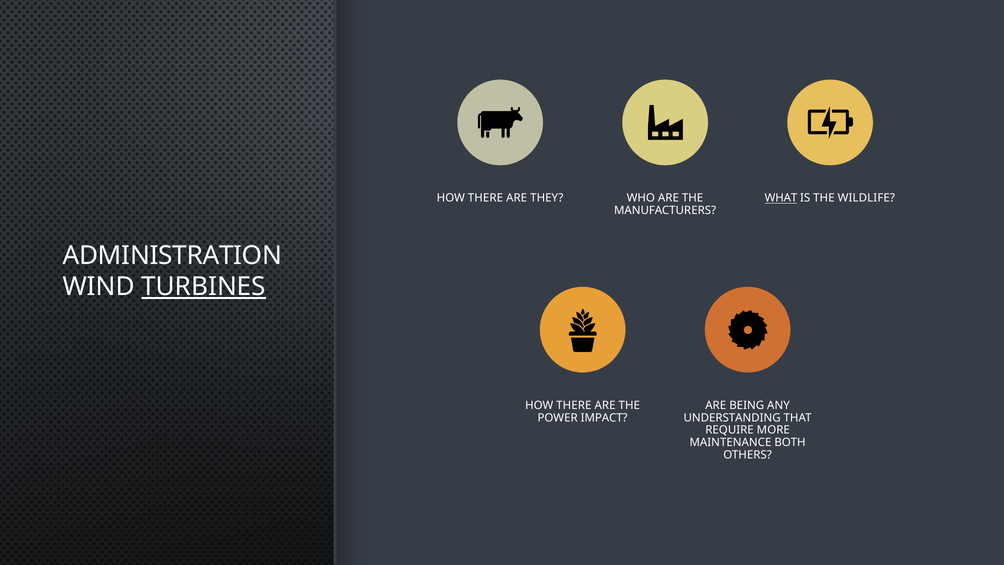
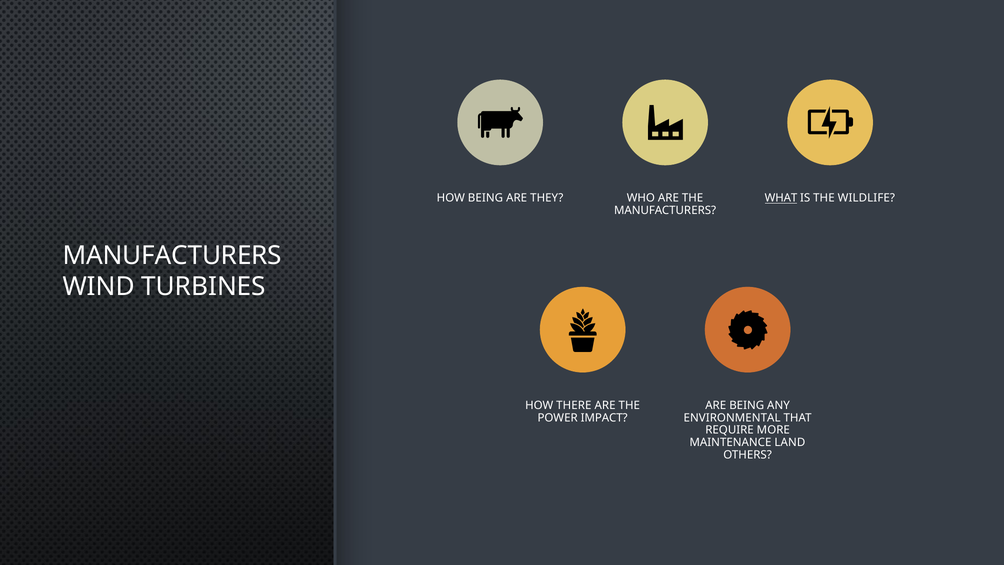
THERE: THERE -> BEING (485, 198)
ADMINISTRATION: ADMINISTRATION -> MANUFACTURERS (172, 255)
TURBINES underline: present -> none (204, 287)
UNDERSTANDING: UNDERSTANDING -> ENVIRONMENTAL (732, 418)
BOTH: BOTH -> LAND (790, 442)
